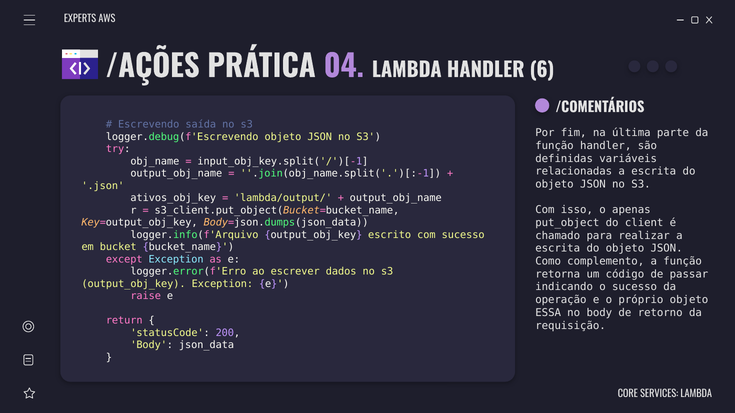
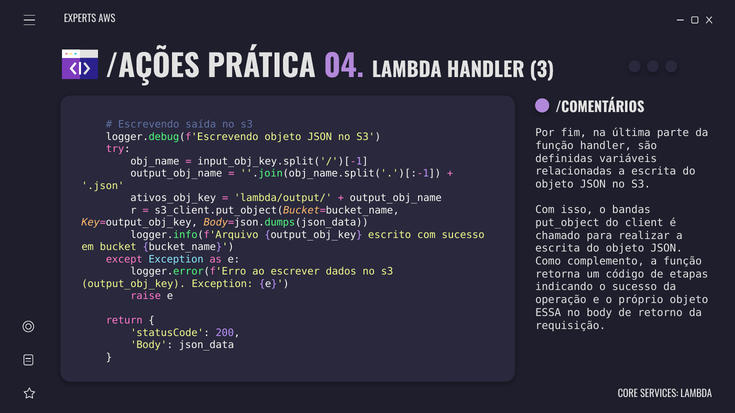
6: 6 -> 3 (542, 70)
apenas: apenas -> bandas (631, 210)
passar: passar -> etapas (689, 274)
